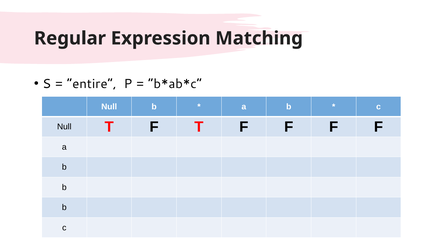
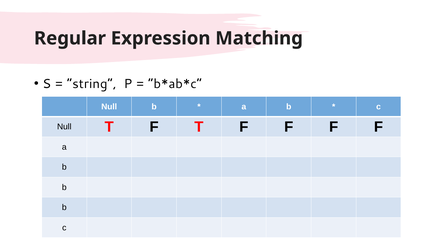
entire: entire -> string (92, 84)
